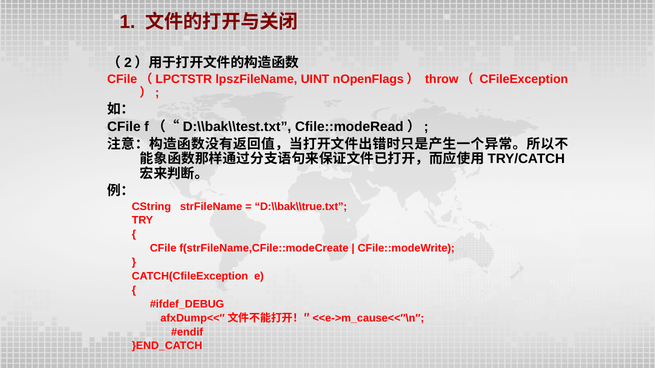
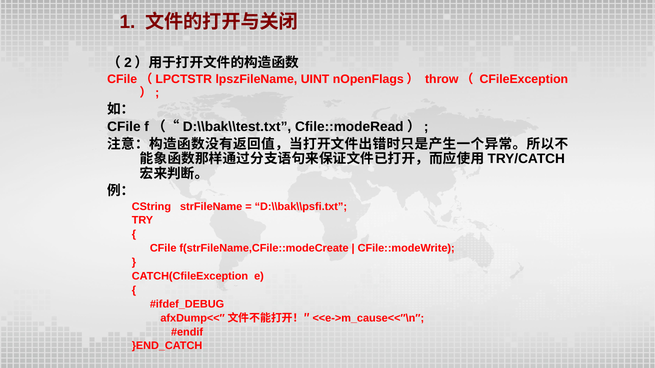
D:\\bak\\true.txt: D:\\bak\\true.txt -> D:\\bak\\psfi.txt (301, 207)
